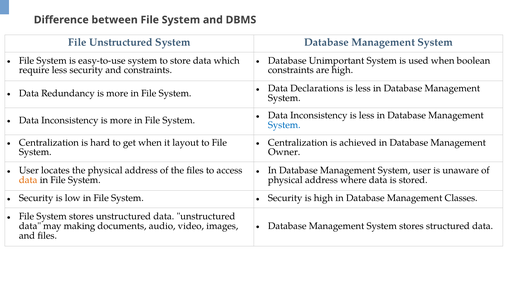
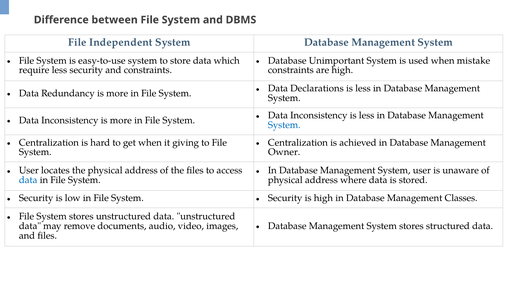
File Unstructured: Unstructured -> Independent (121, 42)
boolean: boolean -> mistake (474, 61)
layout: layout -> giving (186, 142)
data colour: orange -> blue (28, 180)
making: making -> remove (79, 226)
